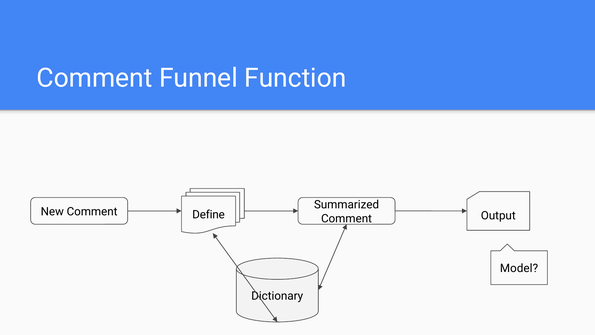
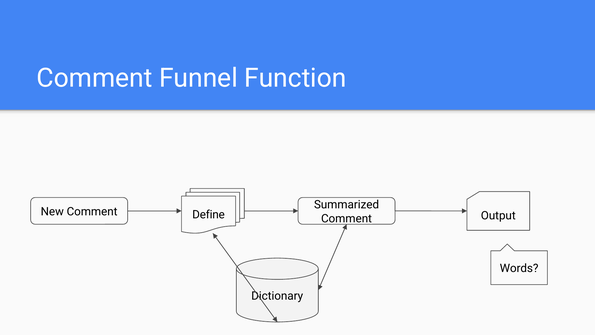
Model: Model -> Words (519, 268)
